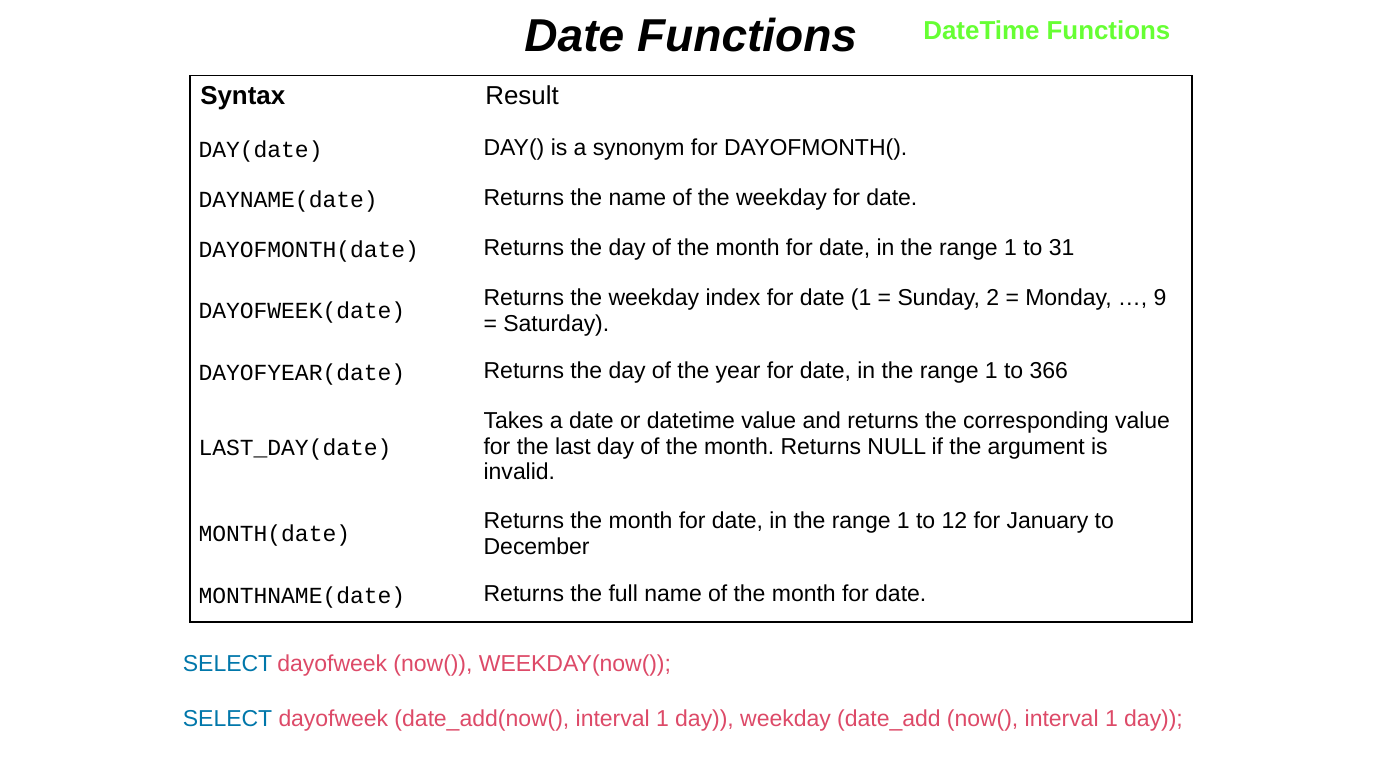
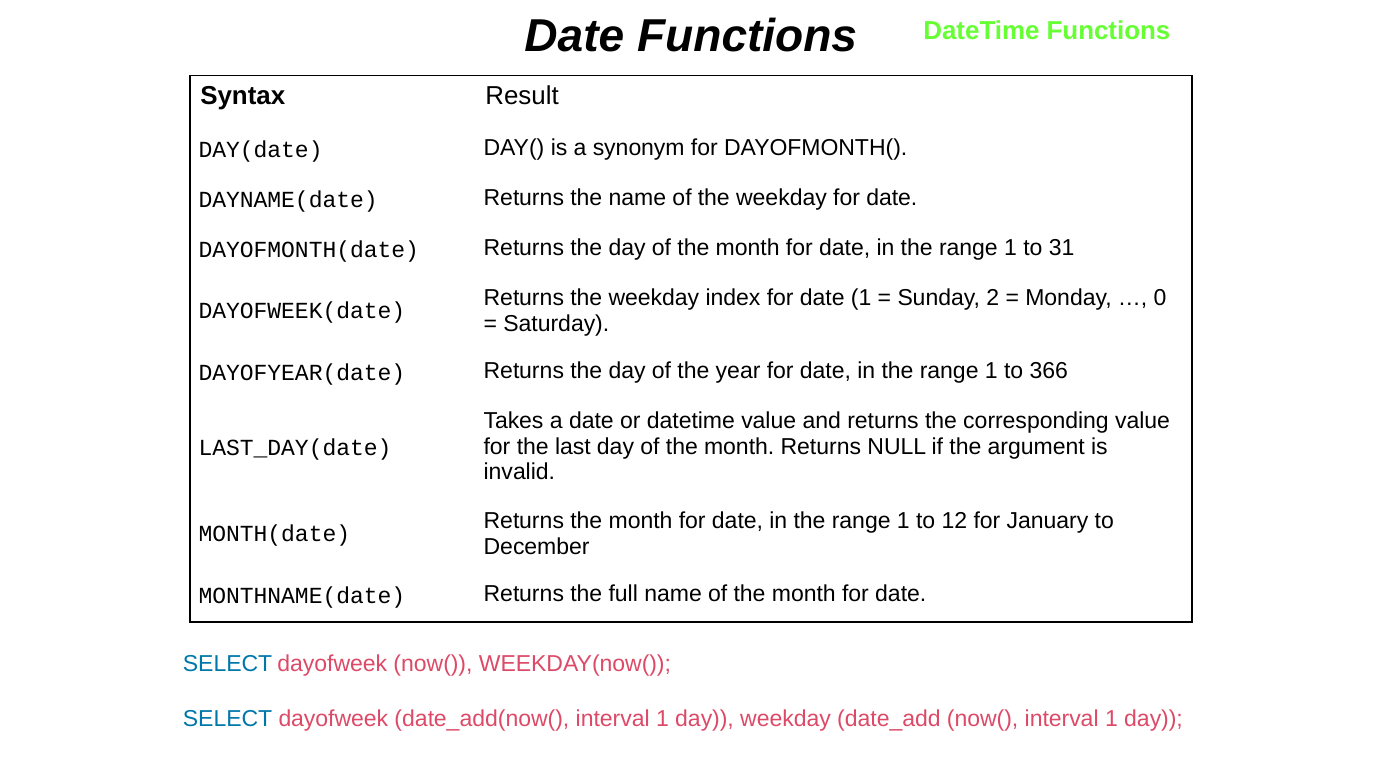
9: 9 -> 0 (1160, 298)
